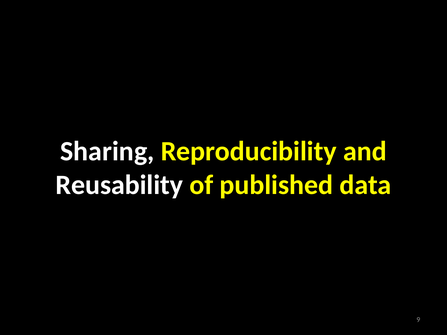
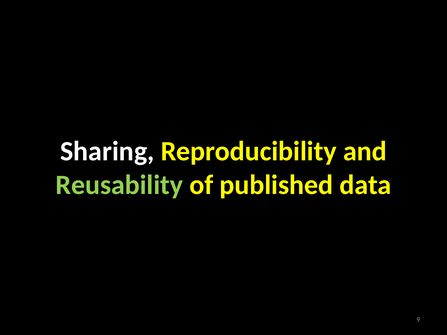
Reusability colour: white -> light green (119, 185)
